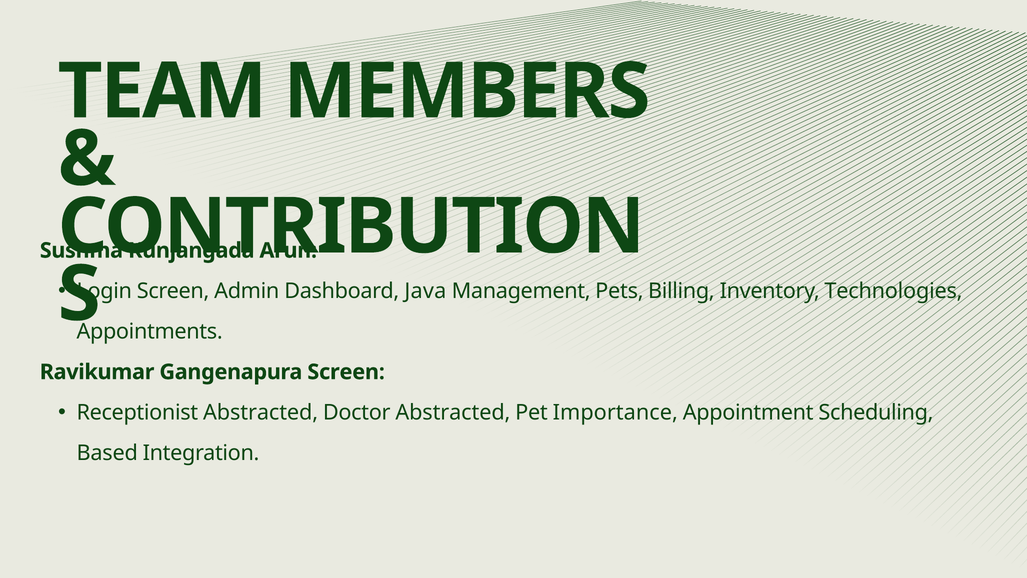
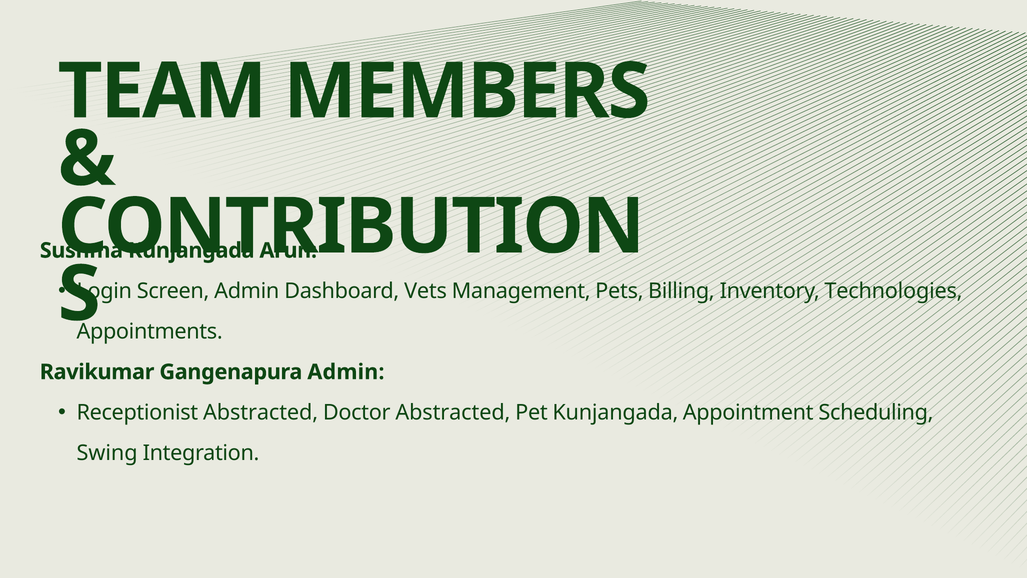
Java: Java -> Vets (426, 291)
Gangenapura Screen: Screen -> Admin (346, 372)
Pet Importance: Importance -> Kunjangada (615, 412)
Based: Based -> Swing (107, 453)
